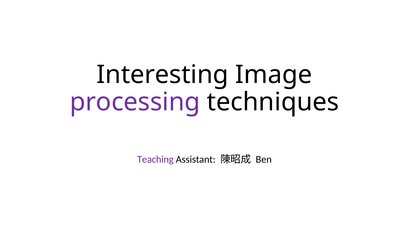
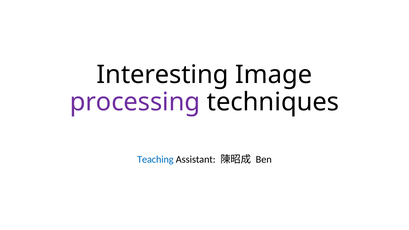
Teaching colour: purple -> blue (155, 159)
